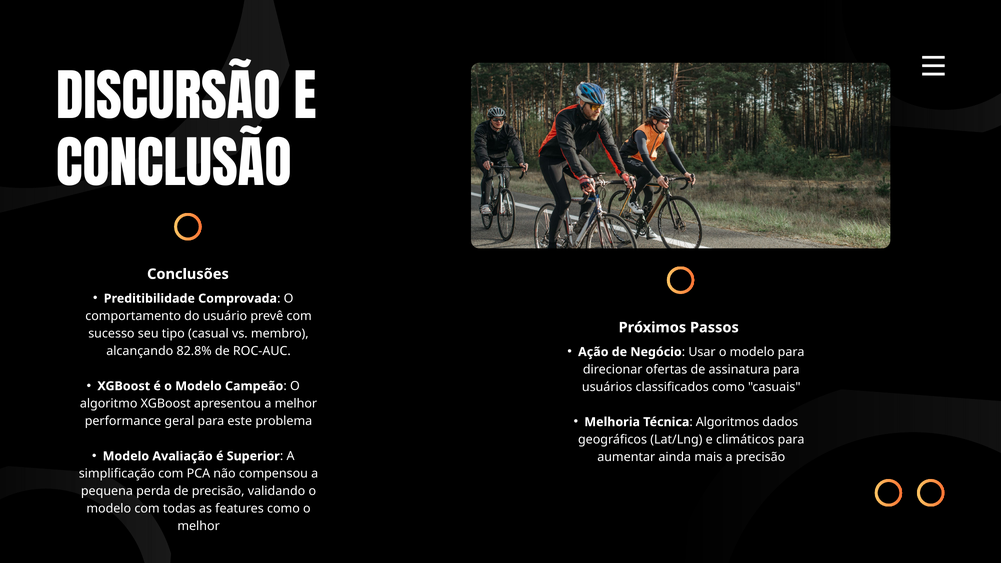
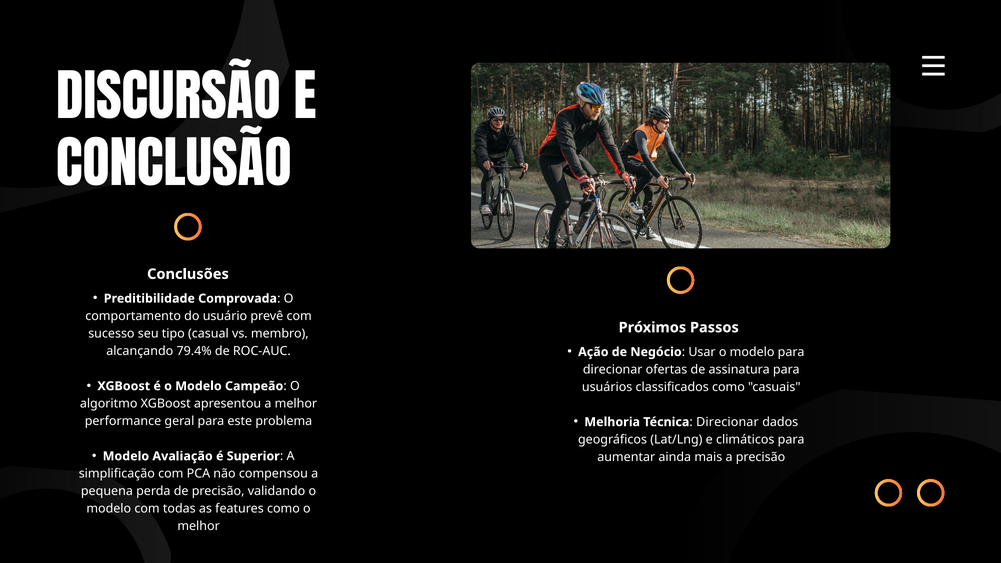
82.8%: 82.8% -> 79.4% (194, 351)
Algoritmos: Algoritmos -> Direcionar (727, 422)
